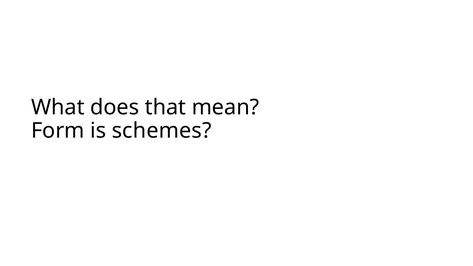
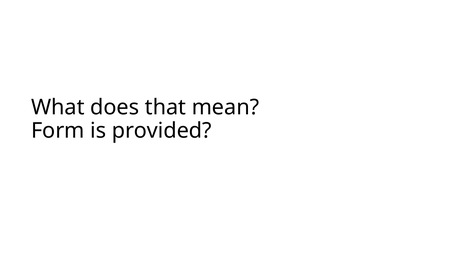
schemes: schemes -> provided (162, 131)
